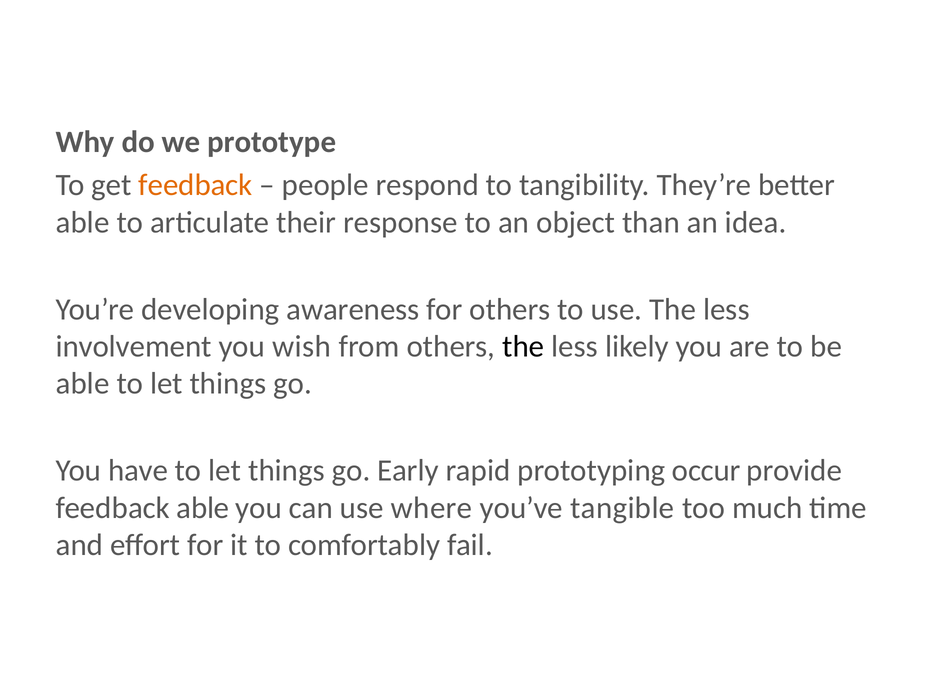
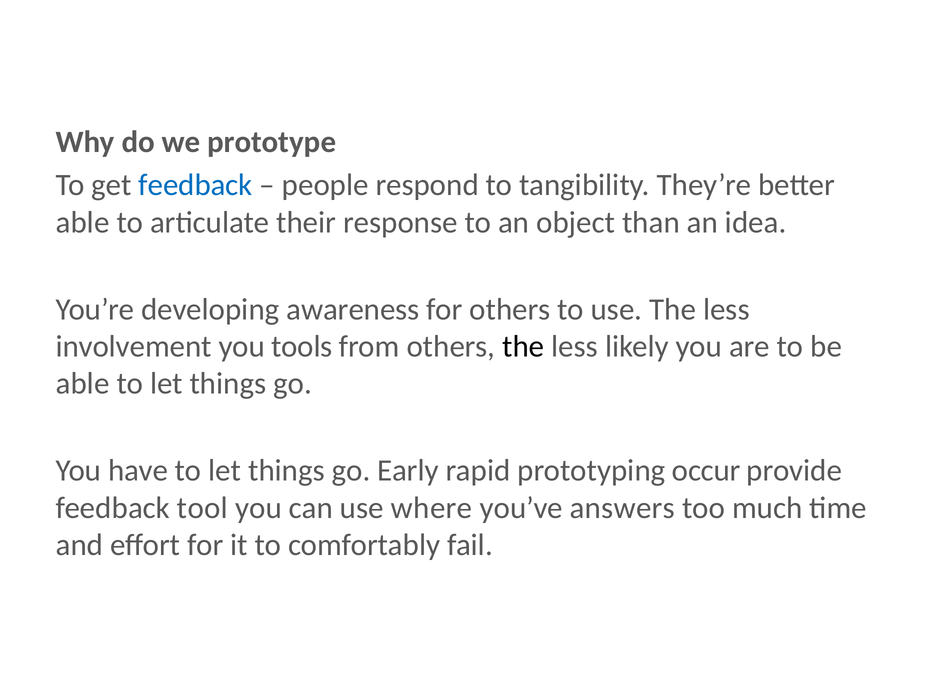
feedback colour: orange -> blue (195, 185)
wish: wish -> tools (302, 346)
feedback able: able -> tool (203, 507)
tangible: tangible -> answers (622, 507)
